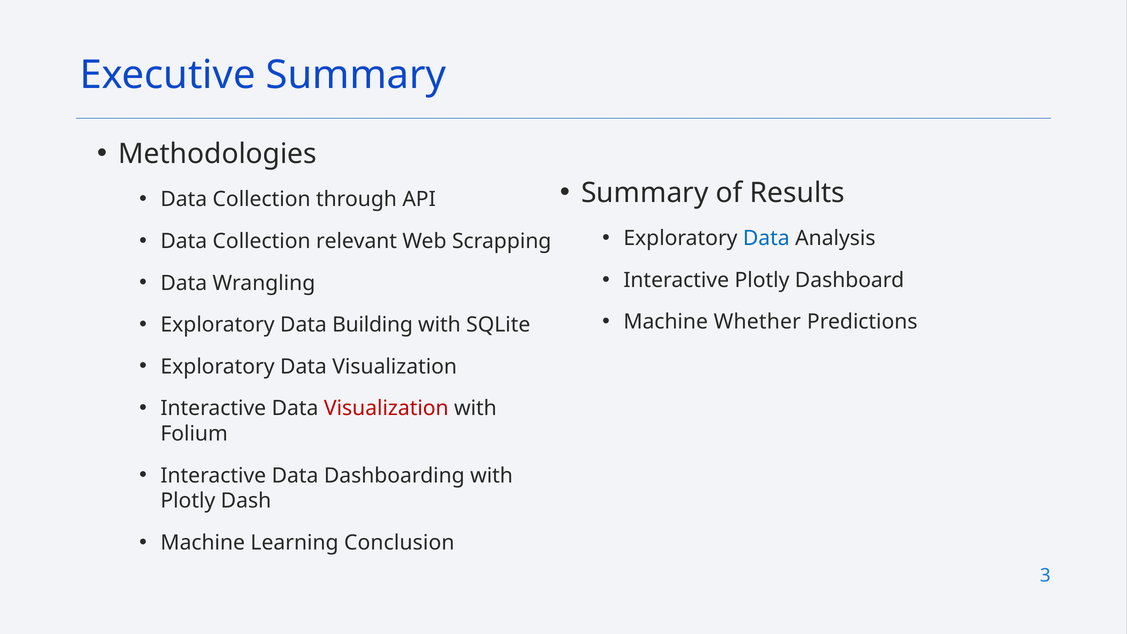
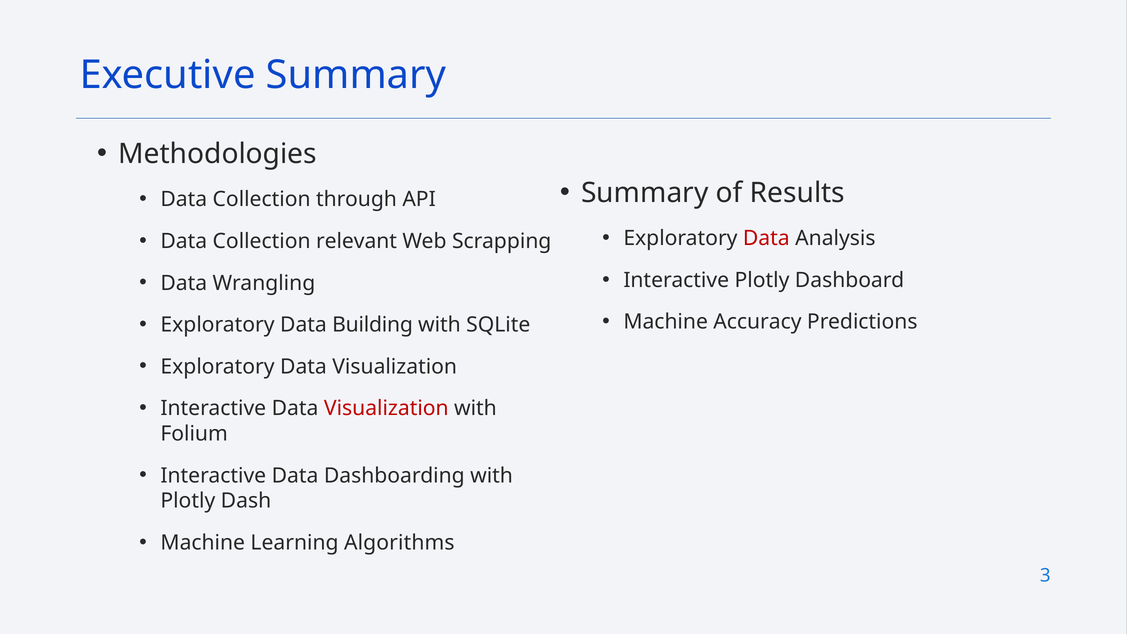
Data colour: blue -> red (766, 238)
Whether: Whether -> Accuracy (757, 322)
Conclusion: Conclusion -> Algorithms (399, 543)
